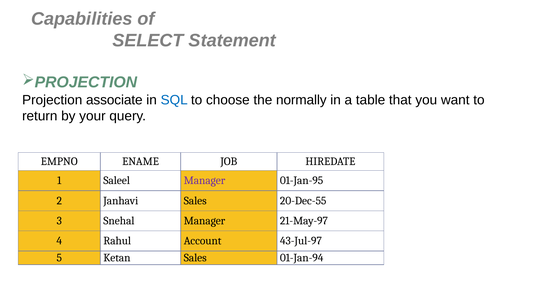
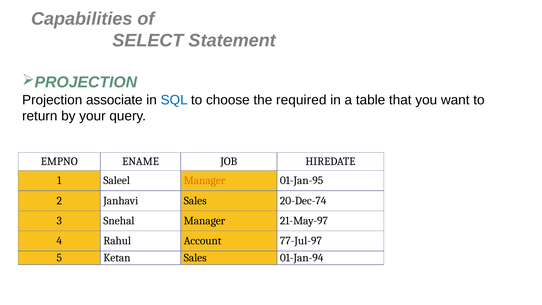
normally: normally -> required (301, 100)
Manager colour: purple -> orange (204, 180)
20-Dec-55: 20-Dec-55 -> 20-Dec-74 (303, 201)
43-Jul-97: 43-Jul-97 -> 77-Jul-97 (301, 241)
